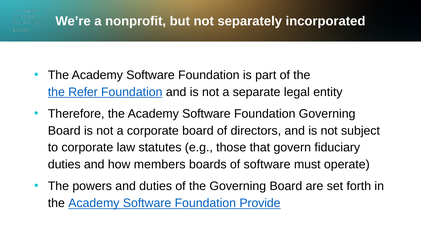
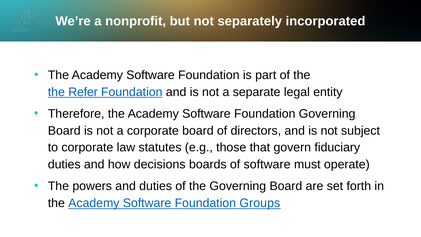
members: members -> decisions (160, 164)
Provide: Provide -> Groups (260, 203)
